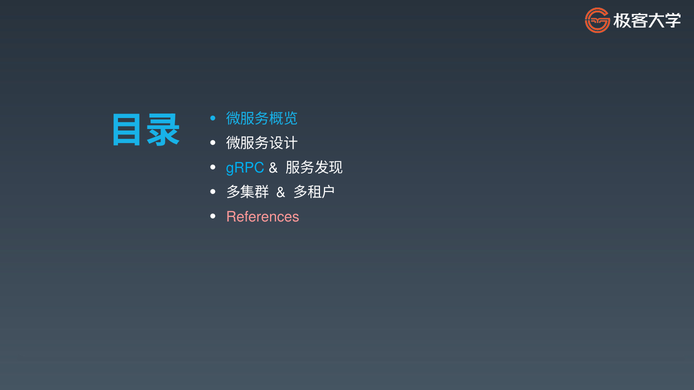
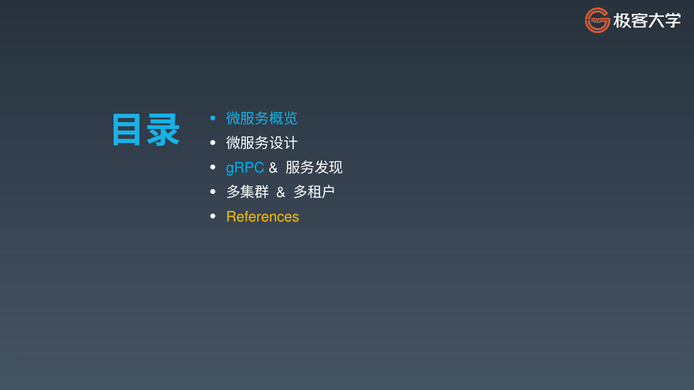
References colour: pink -> yellow (263, 217)
